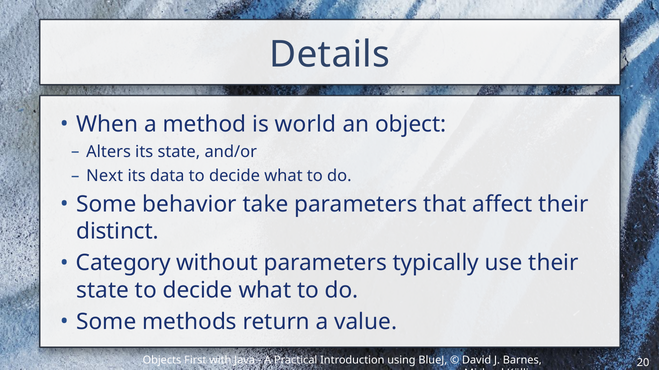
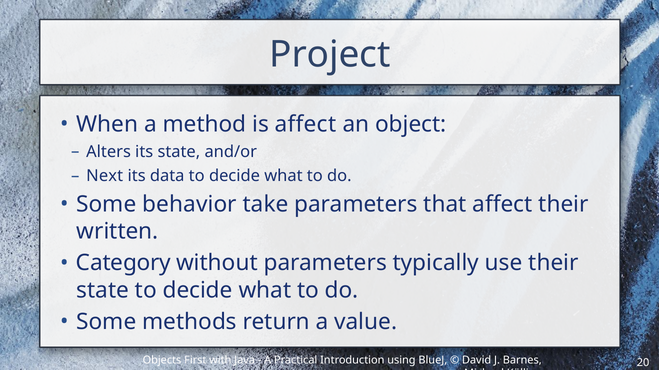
Details: Details -> Project (330, 55)
is world: world -> affect (306, 124)
distinct: distinct -> written (117, 232)
